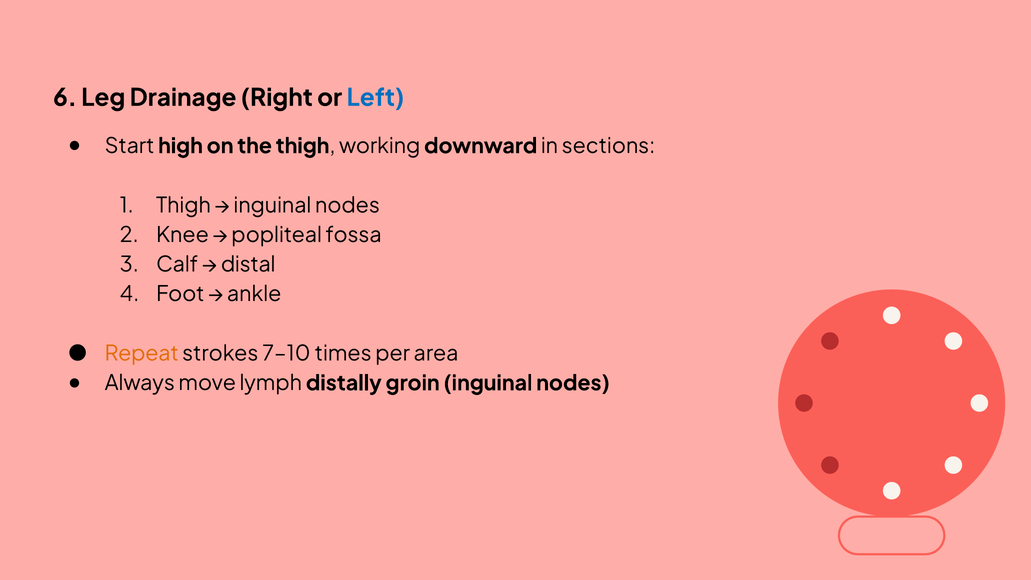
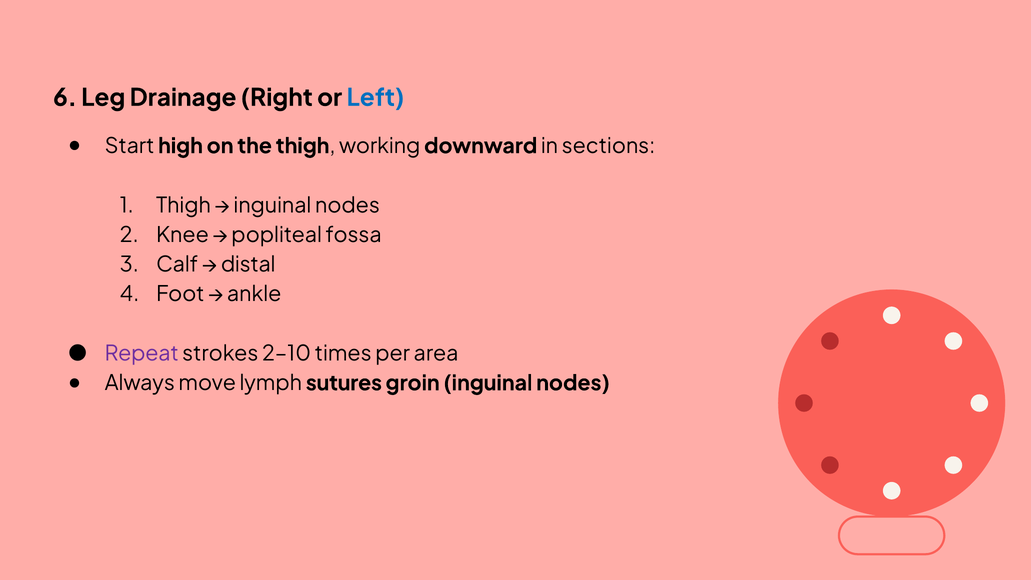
Repeat colour: orange -> purple (142, 354)
7–10: 7–10 -> 2–10 (287, 354)
distally: distally -> sutures (344, 383)
